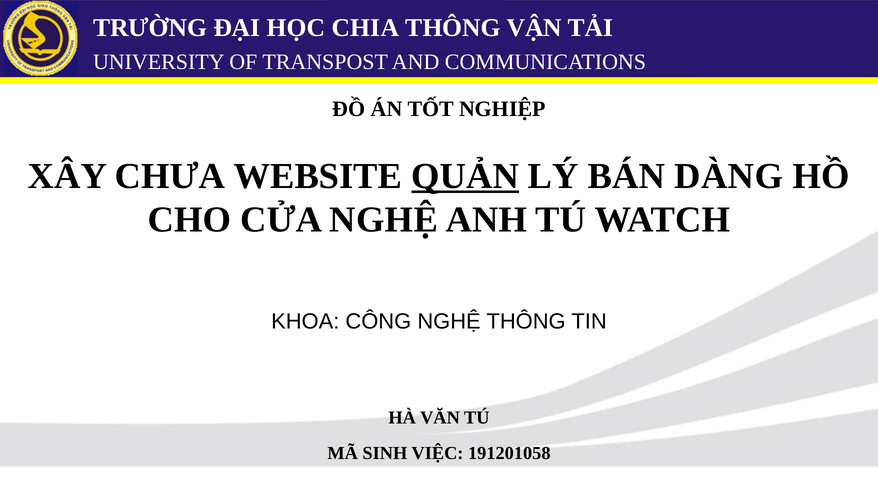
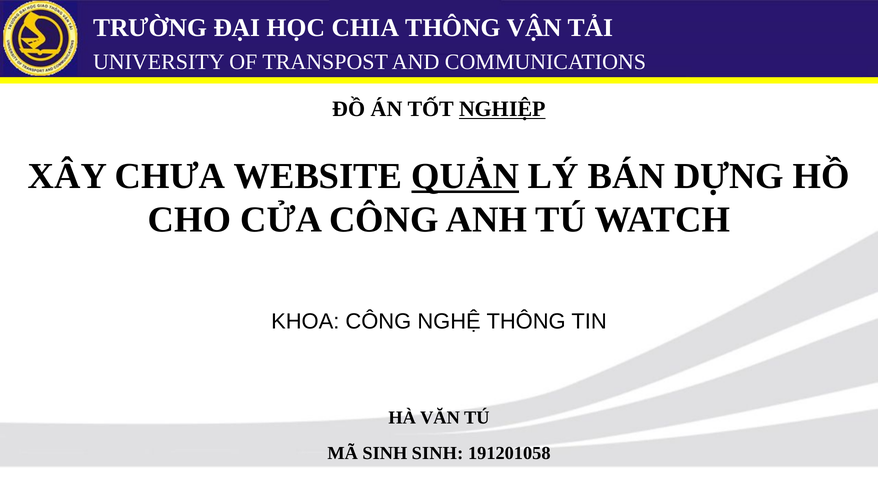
NGHIỆP underline: none -> present (502, 109)
DÀNG: DÀNG -> DỰNG (729, 176)
CỬA NGHỆ: NGHỆ -> CÔNG (384, 220)
SINH VIỆC: VIỆC -> SINH (437, 453)
